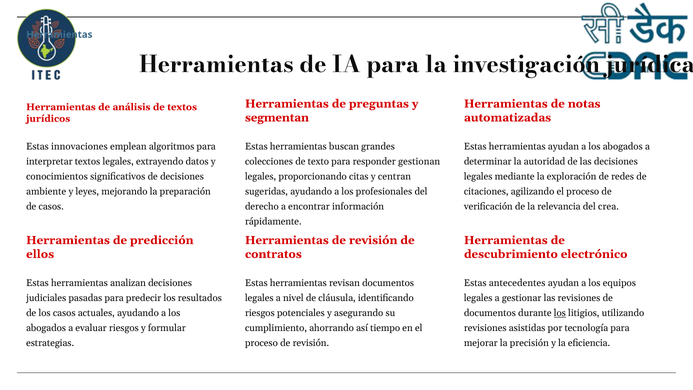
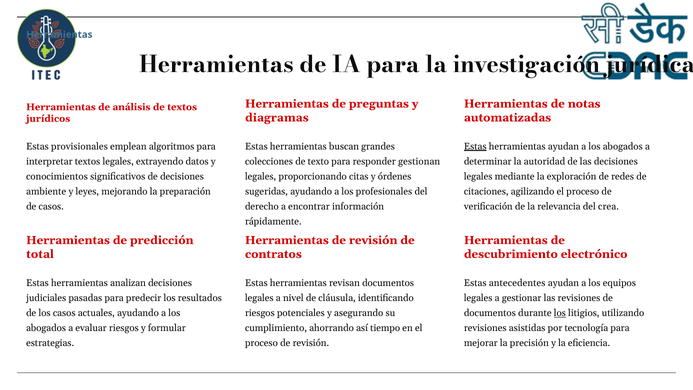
segmentan: segmentan -> diagramas (277, 118)
innovaciones: innovaciones -> provisionales (79, 146)
Estas underline: none -> present (475, 146)
centran: centran -> órdenes (395, 176)
ellos: ellos -> total (40, 254)
